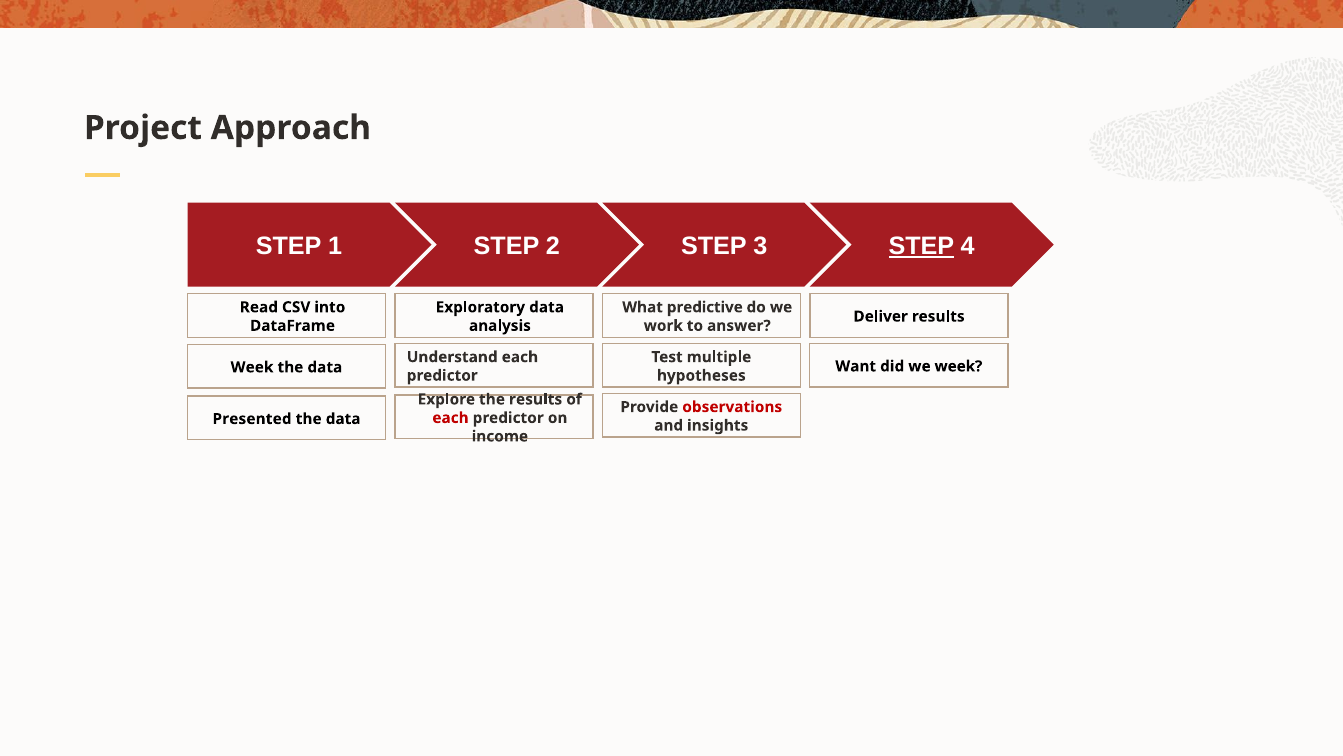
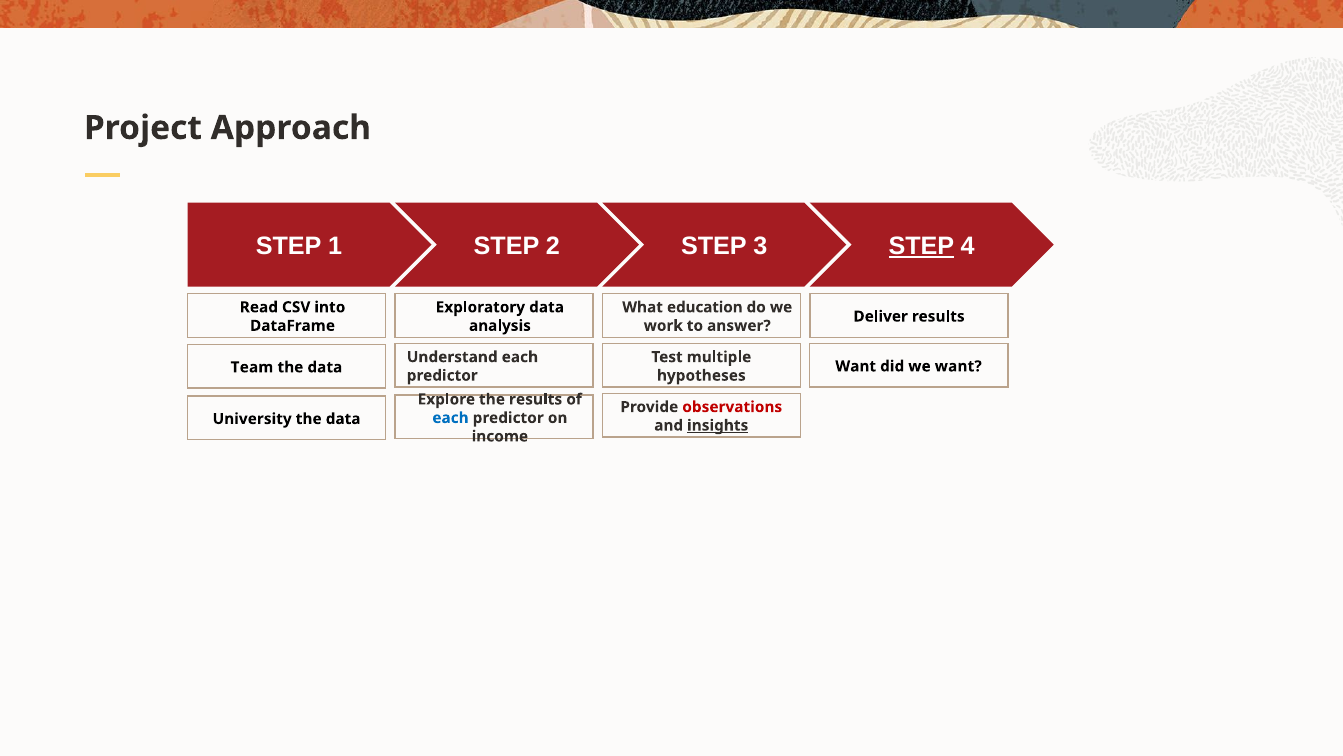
predictive: predictive -> education (705, 307)
we week: week -> want (958, 366)
Week: Week -> Team (252, 367)
each colour: red -> blue (450, 418)
Presented: Presented -> University (252, 419)
insights underline: none -> present (718, 425)
